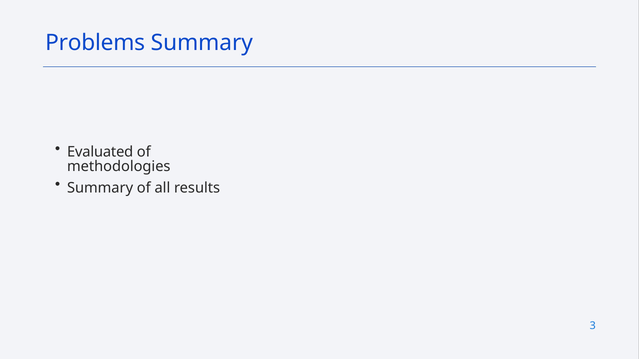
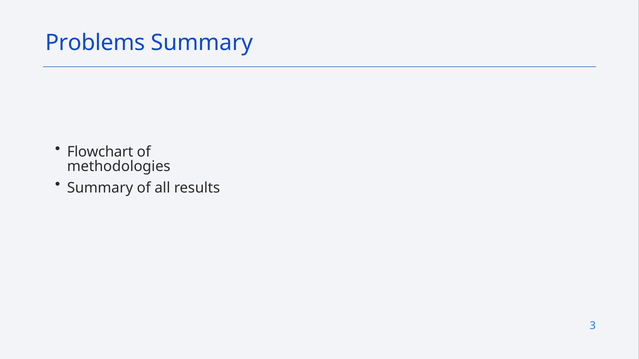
Evaluated: Evaluated -> Flowchart (100, 152)
